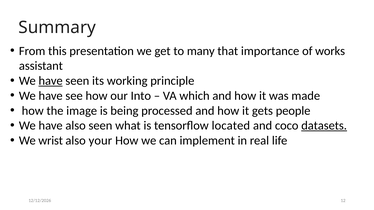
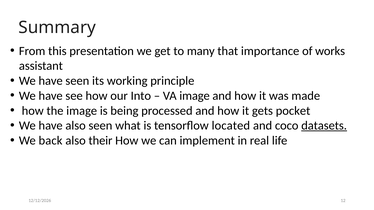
have underline: present -> none (51, 81)
VA which: which -> image (195, 96)
people: people -> pocket (293, 111)
wrist: wrist -> back (51, 141)
your: your -> their (100, 141)
